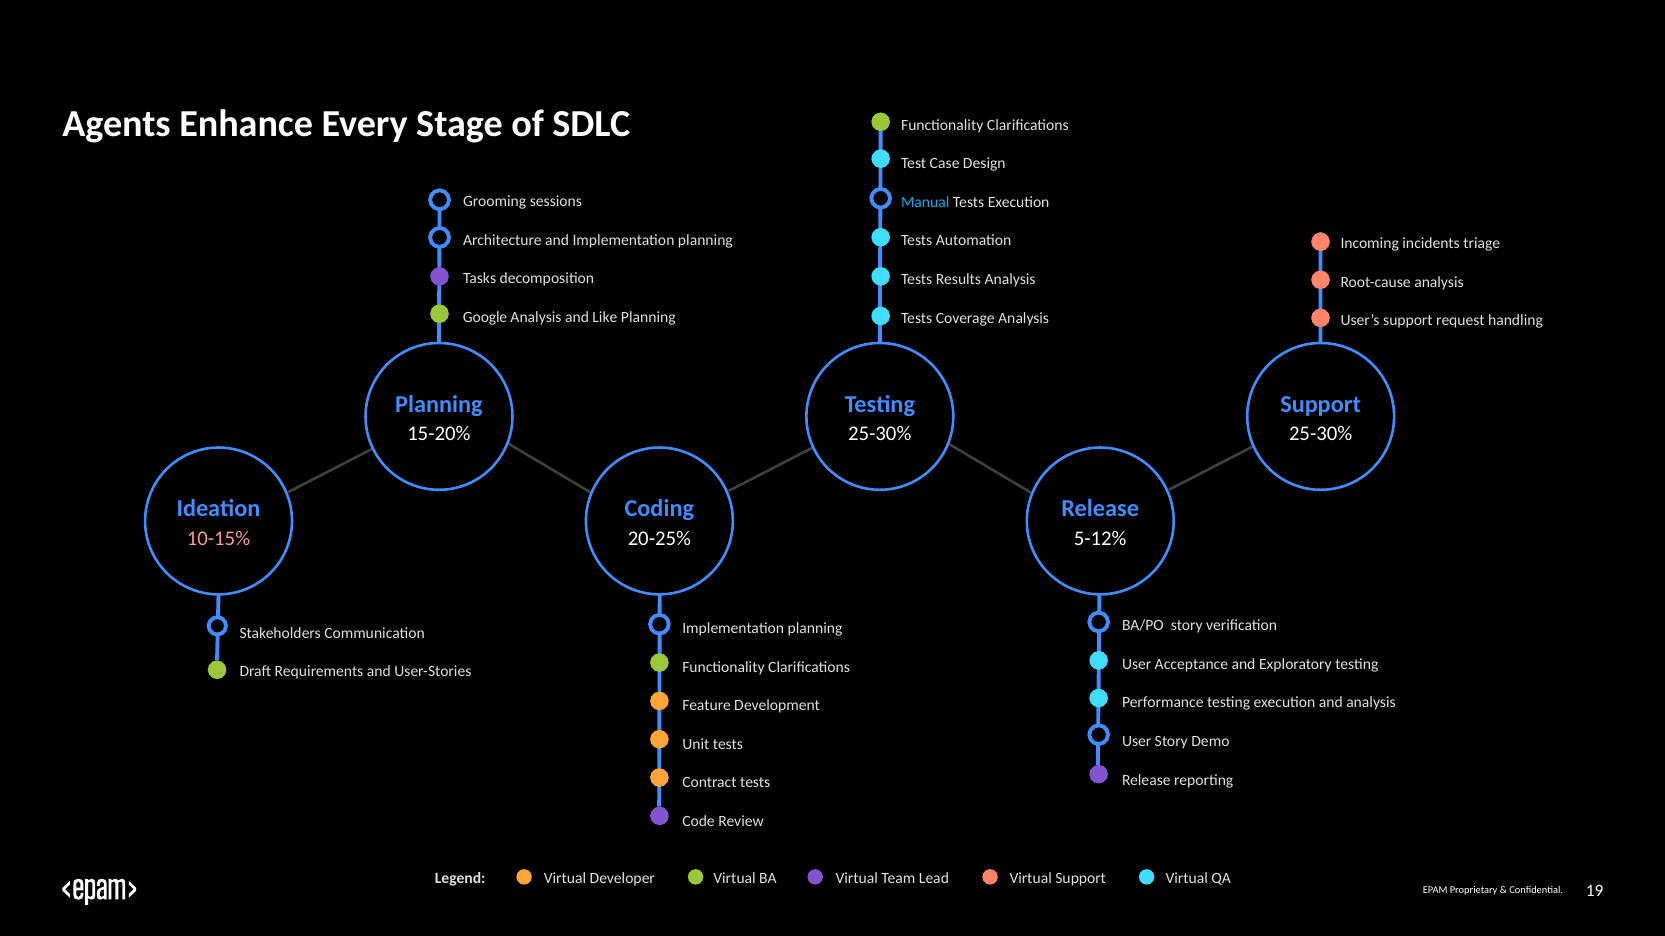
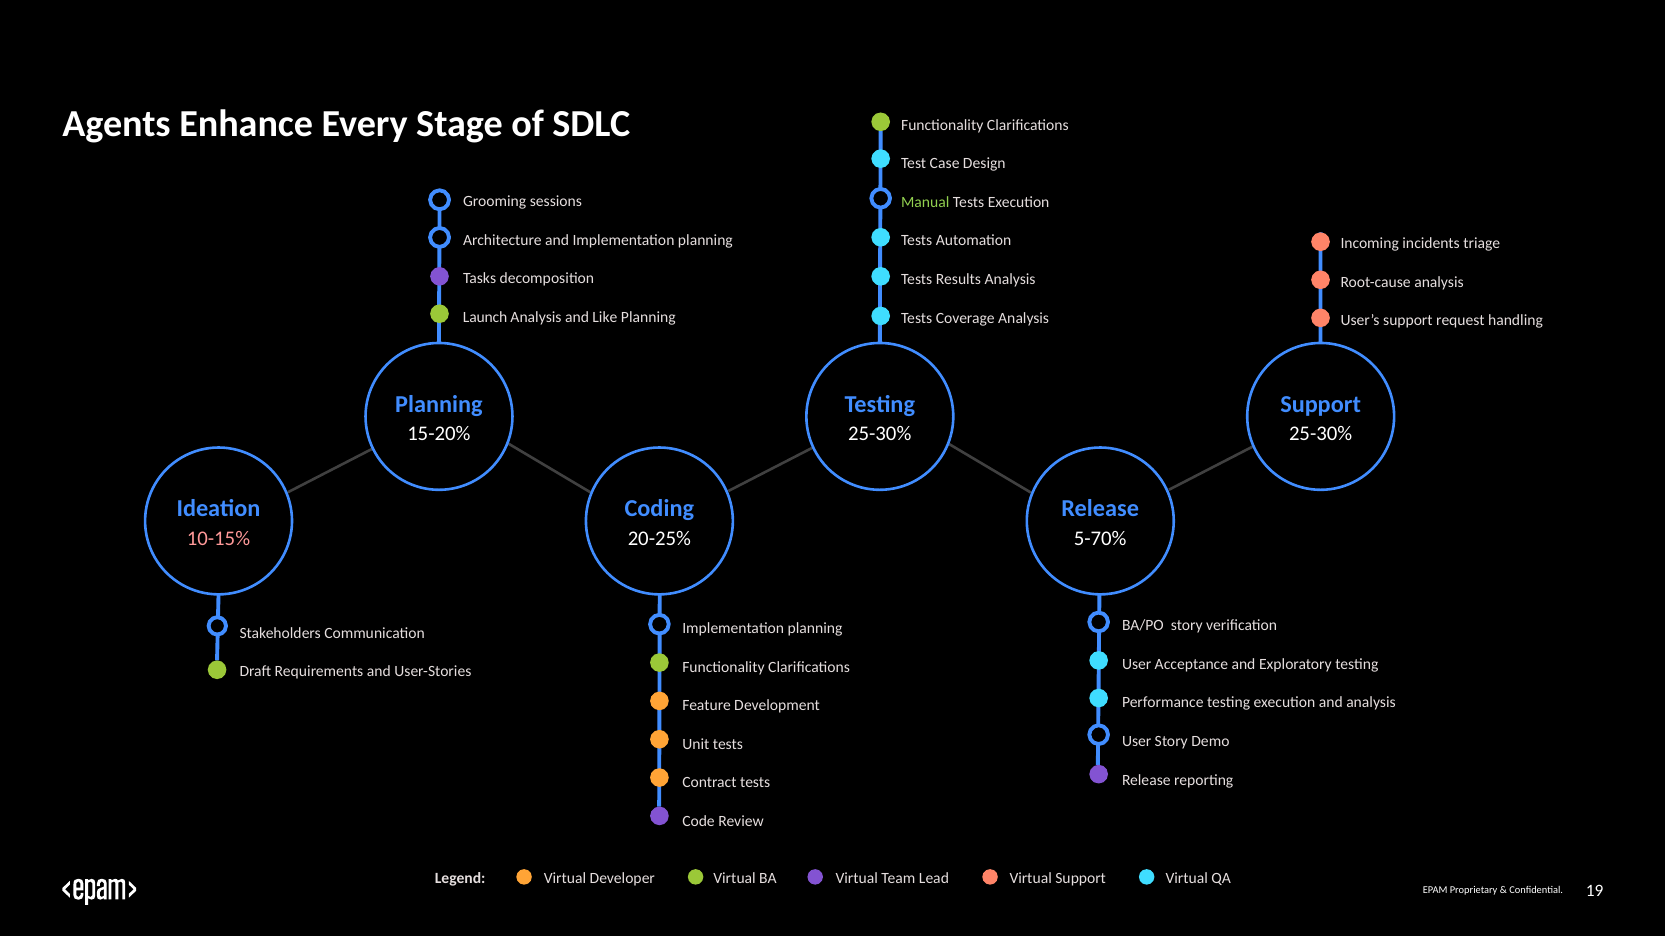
Manual colour: light blue -> light green (925, 202)
Google: Google -> Launch (485, 317)
5-12%: 5-12% -> 5-70% (1100, 539)
